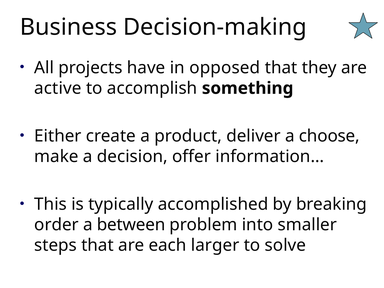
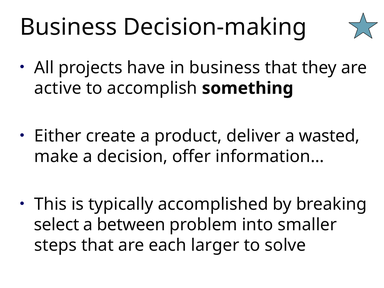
in opposed: opposed -> business (225, 68)
choose: choose -> wasted (329, 136)
order: order -> select (57, 225)
